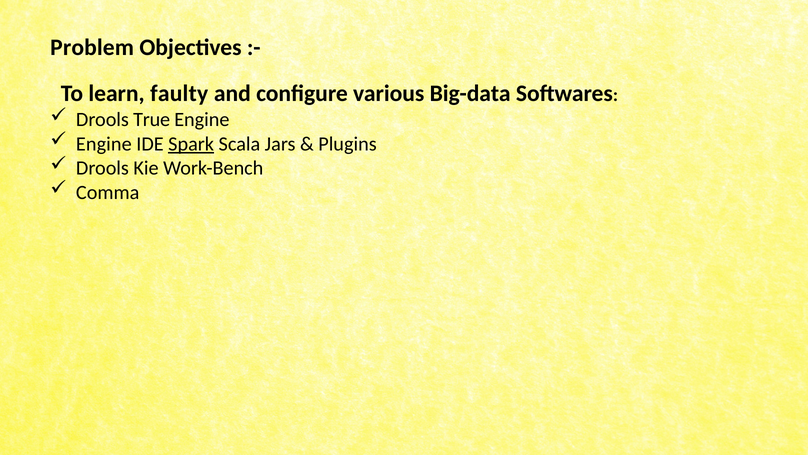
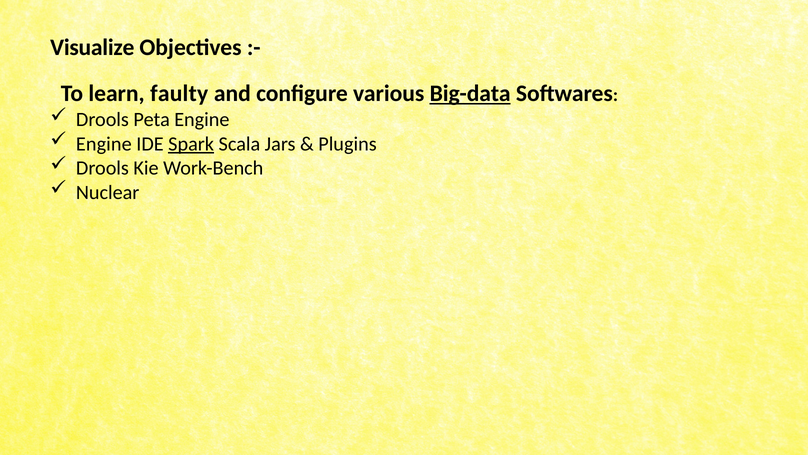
Problem: Problem -> Visualize (92, 47)
Big-data underline: none -> present (470, 94)
True: True -> Peta (152, 120)
Comma: Comma -> Nuclear (108, 192)
